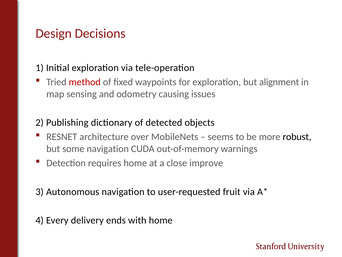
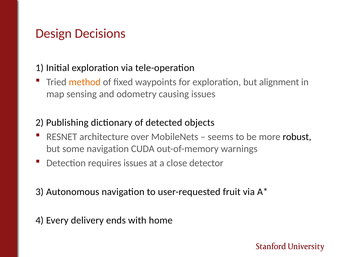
method colour: red -> orange (85, 82)
requires home: home -> issues (135, 163)
improve: improve -> detector (206, 163)
